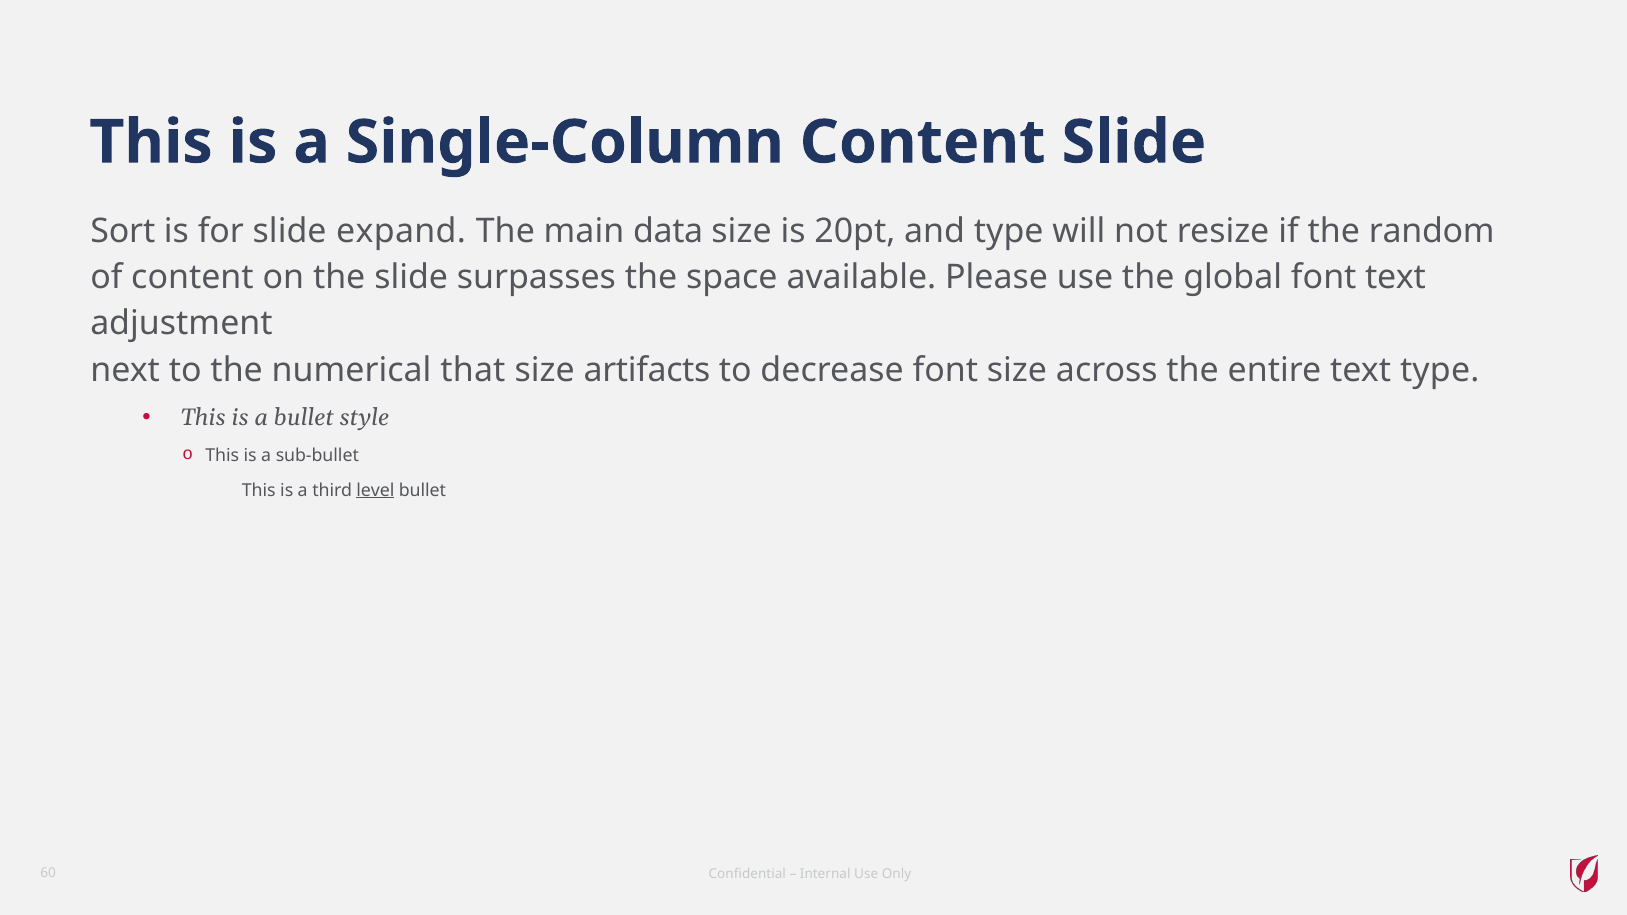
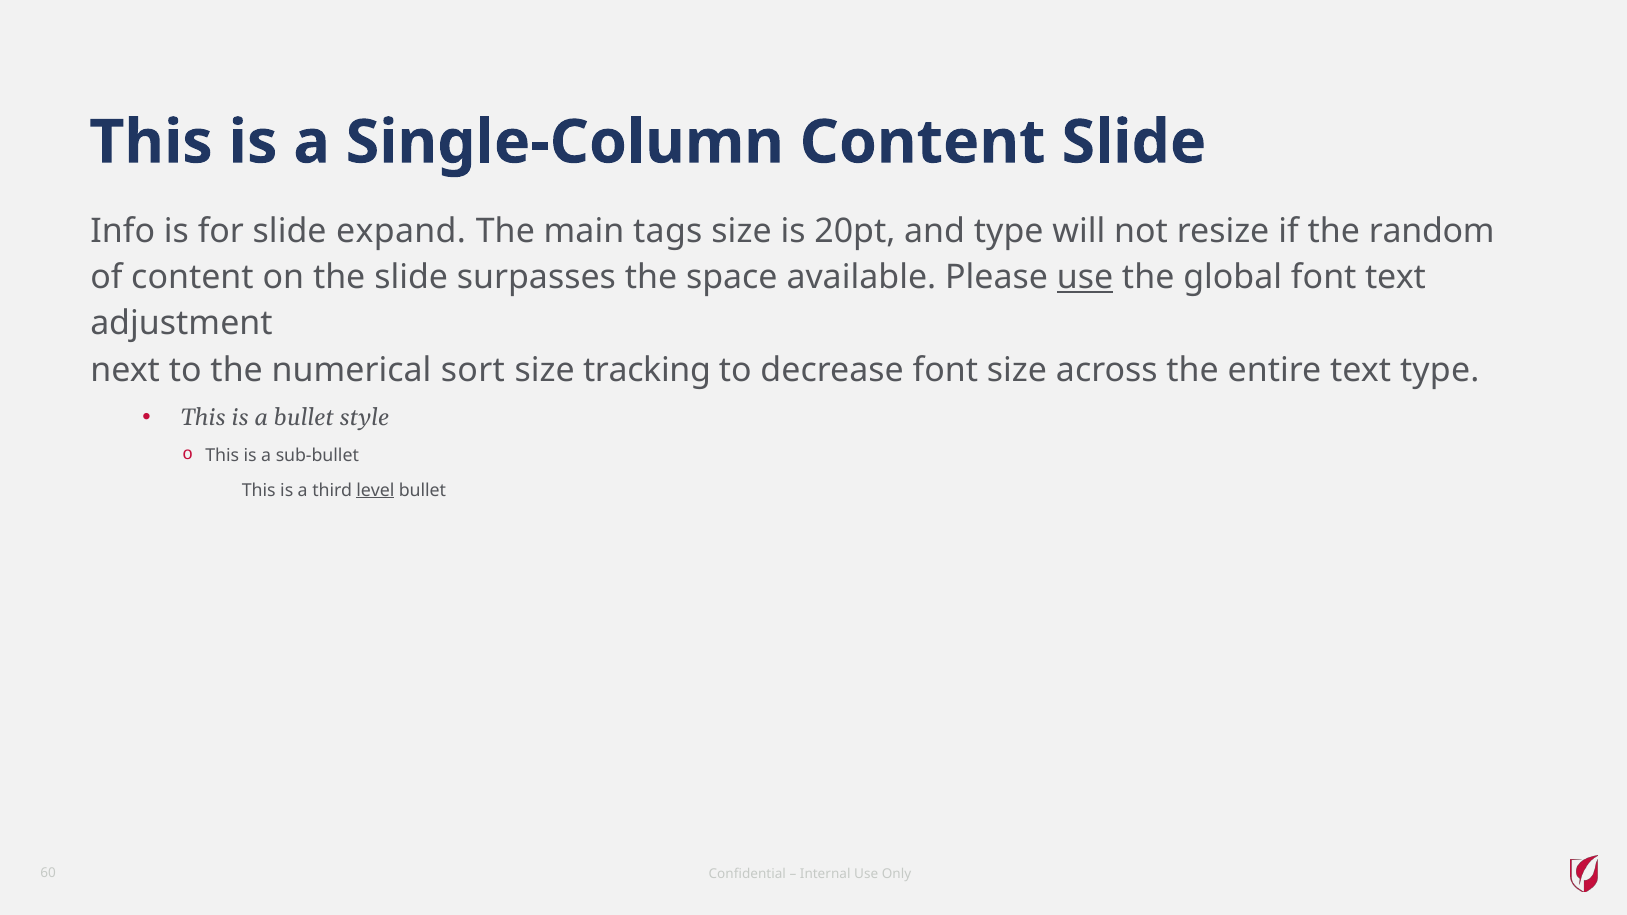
Sort: Sort -> Info (123, 231)
data: data -> tags (668, 231)
use underline: none -> present (1085, 277)
that: that -> sort (473, 370)
artifacts: artifacts -> tracking (647, 370)
